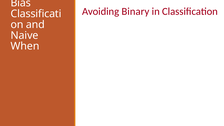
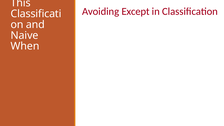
Bias: Bias -> This (21, 3)
Binary: Binary -> Except (136, 11)
